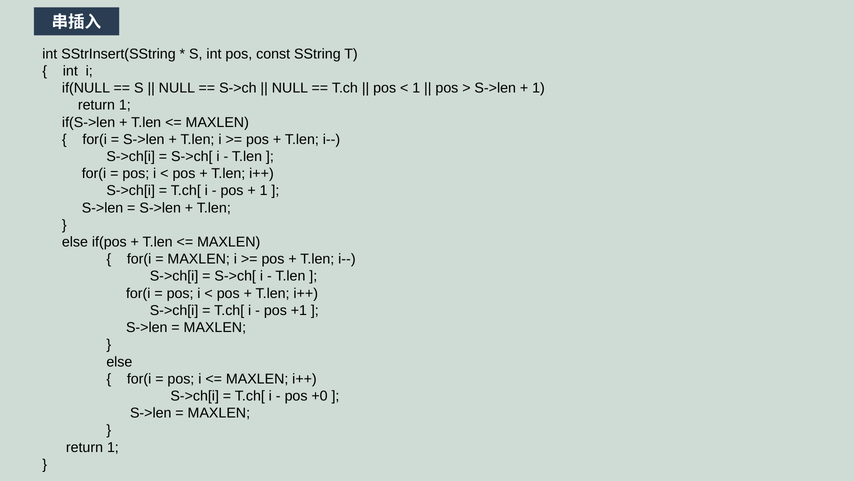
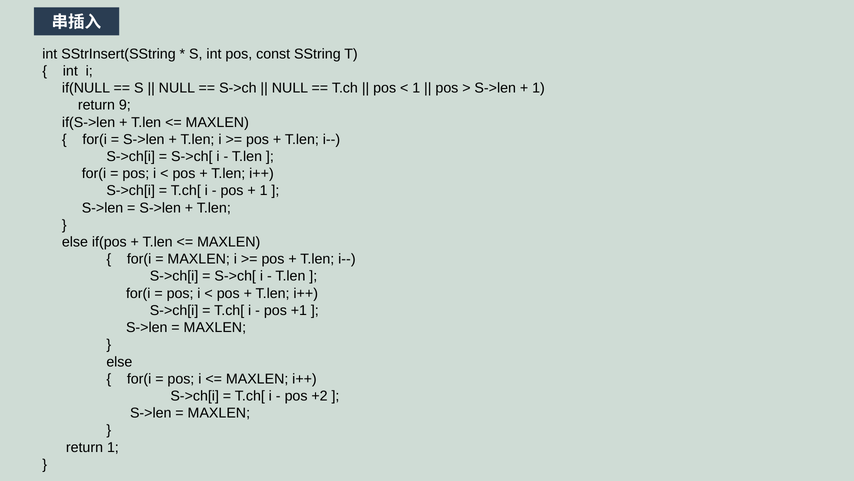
1: 1 -> 9 (125, 105)
+0: +0 -> +2 (320, 396)
